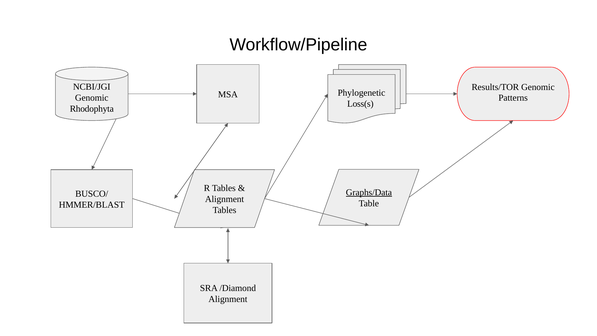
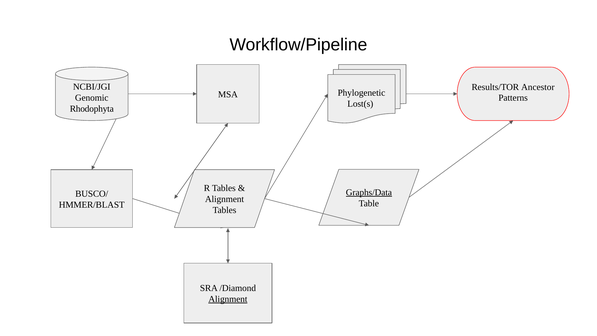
Results/TOR Genomic: Genomic -> Ancestor (538, 87)
Loss(s: Loss(s -> Lost(s (360, 104)
Alignment underline: none -> present (228, 299)
